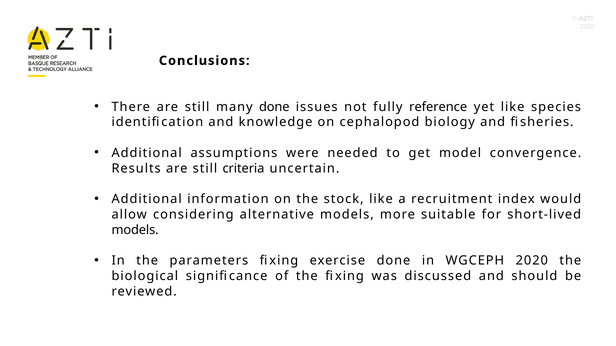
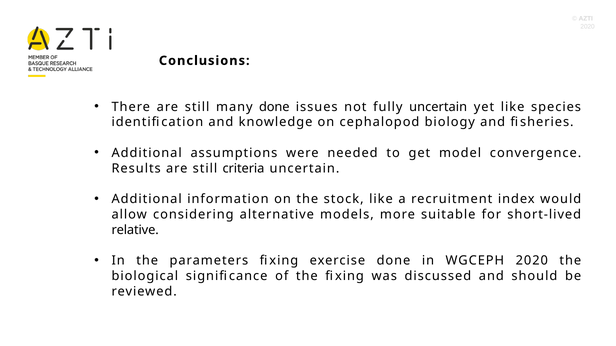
fully reference: reference -> uncertain (438, 107)
models: models -> relative (135, 230)
